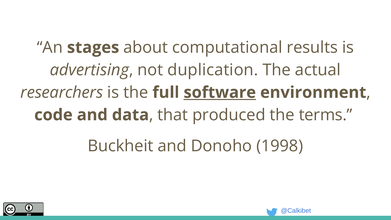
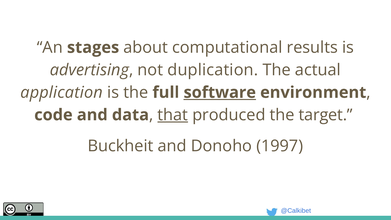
researchers: researchers -> application (62, 92)
that underline: none -> present (173, 115)
terms: terms -> target (326, 115)
1998: 1998 -> 1997 (280, 146)
